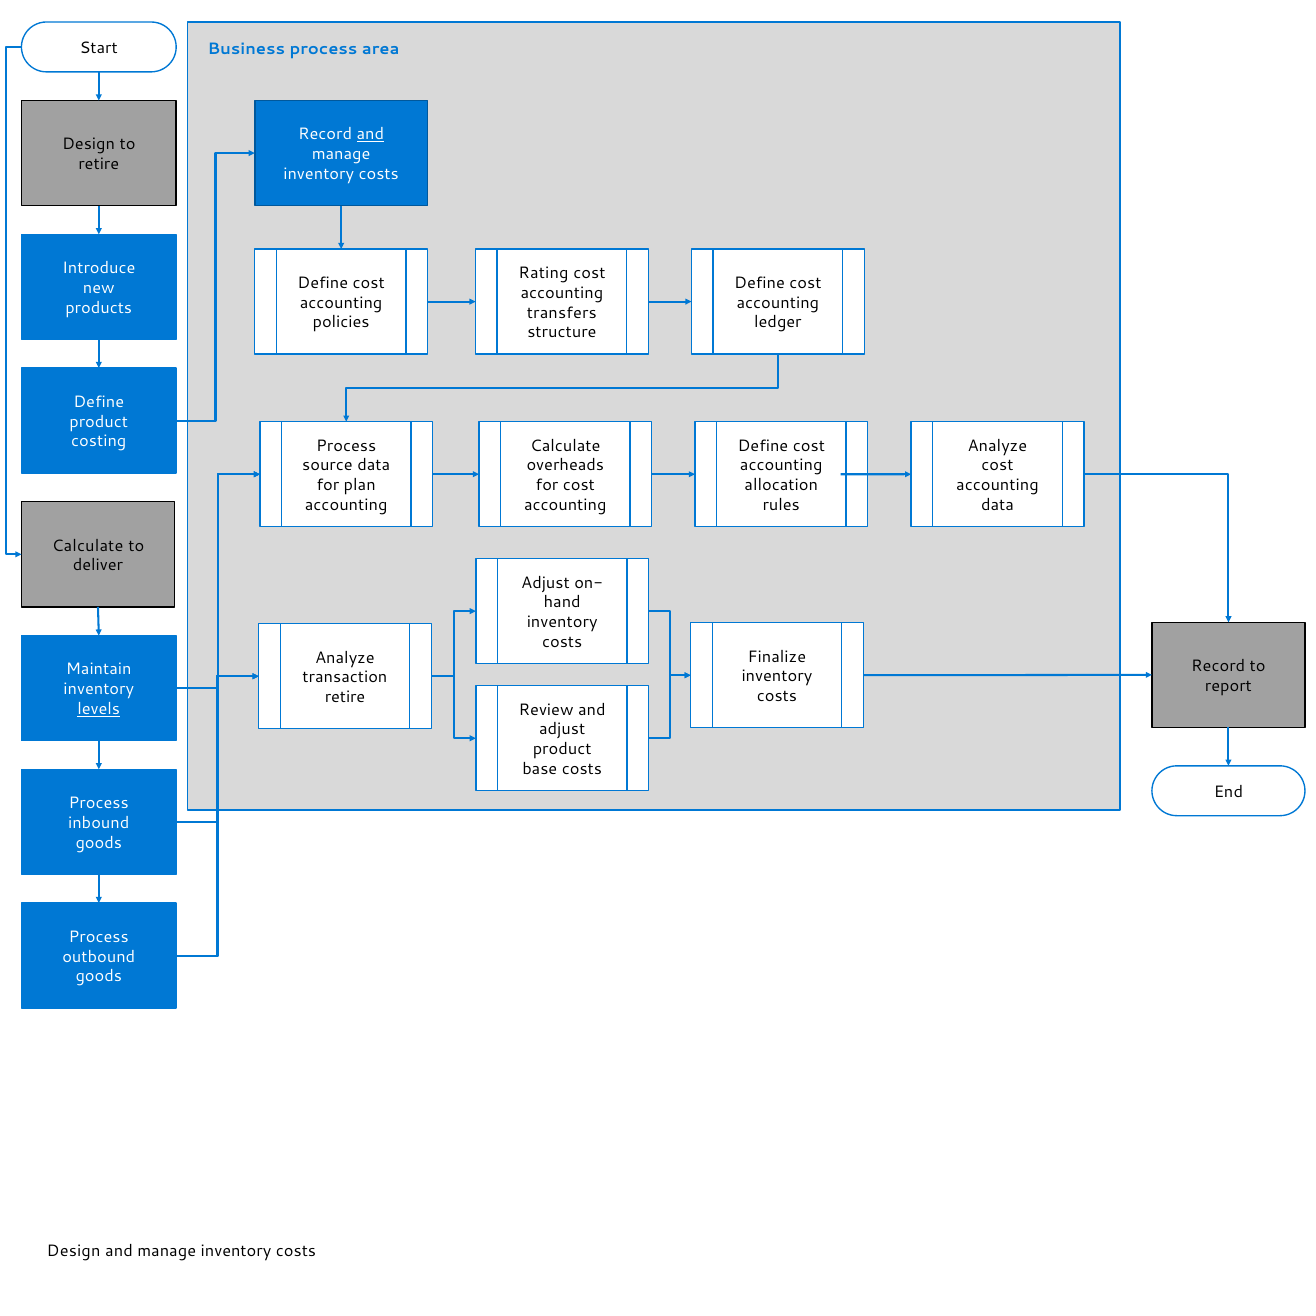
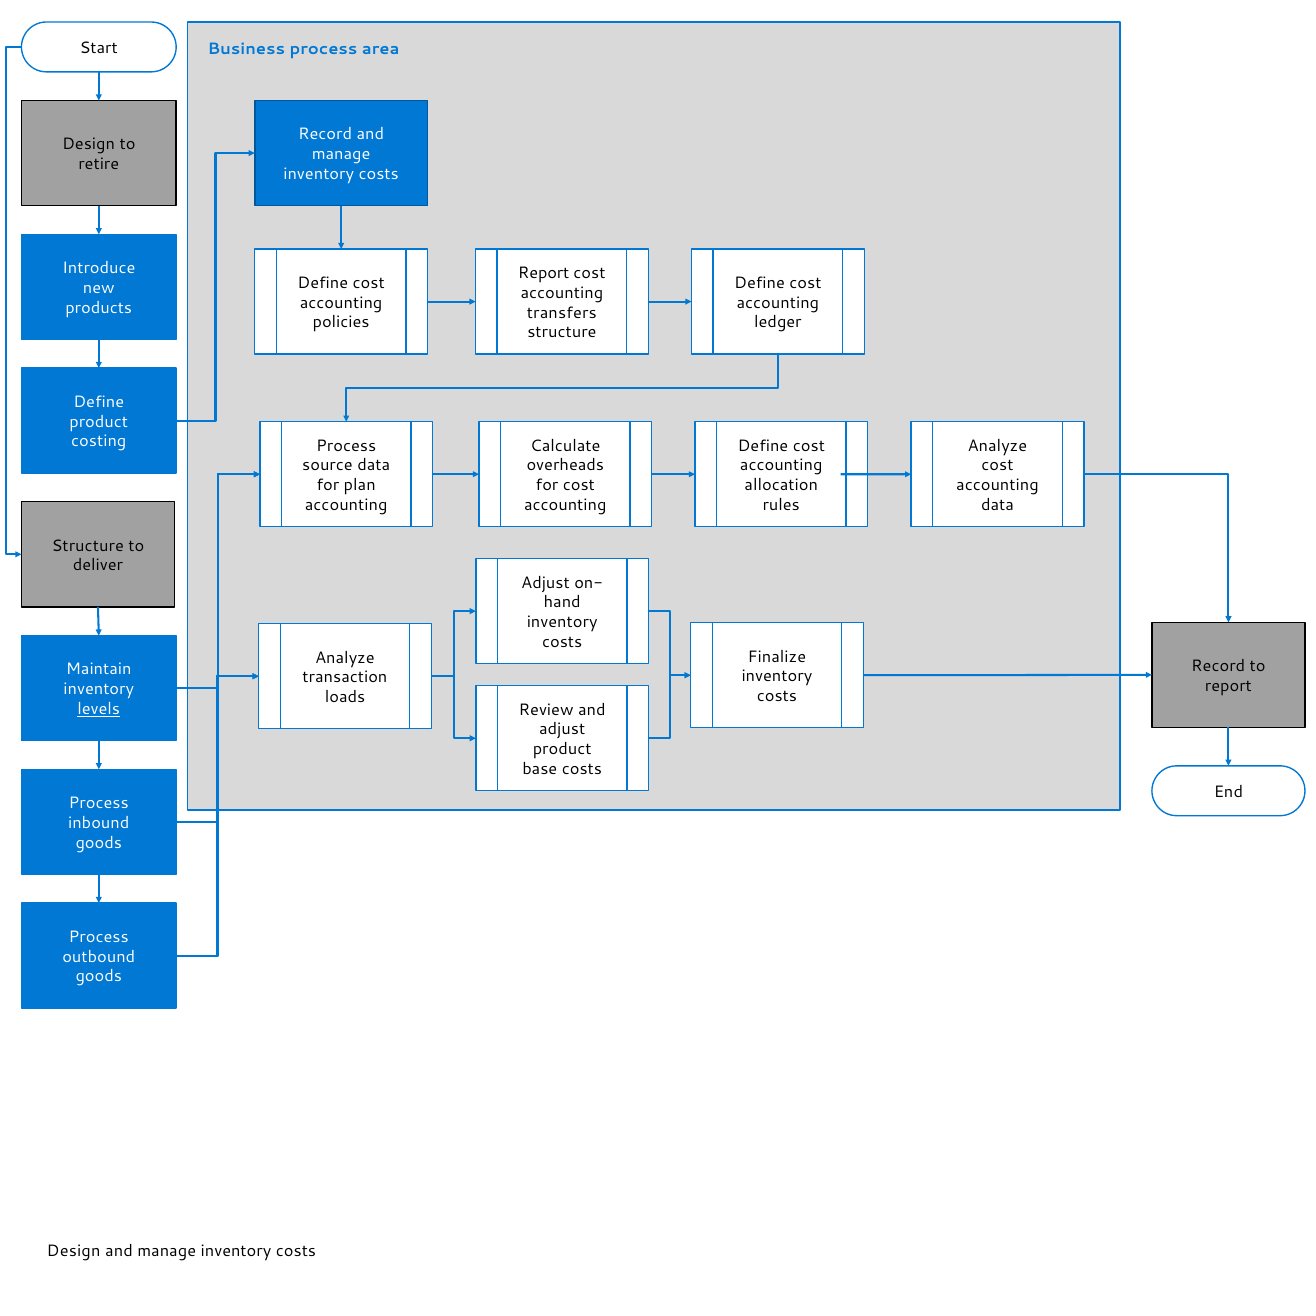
and underline: present -> none (370, 134)
Rating: Rating -> Report (544, 273)
Calculate: Calculate -> Structure (88, 546)
retire: retire -> loads (345, 697)
